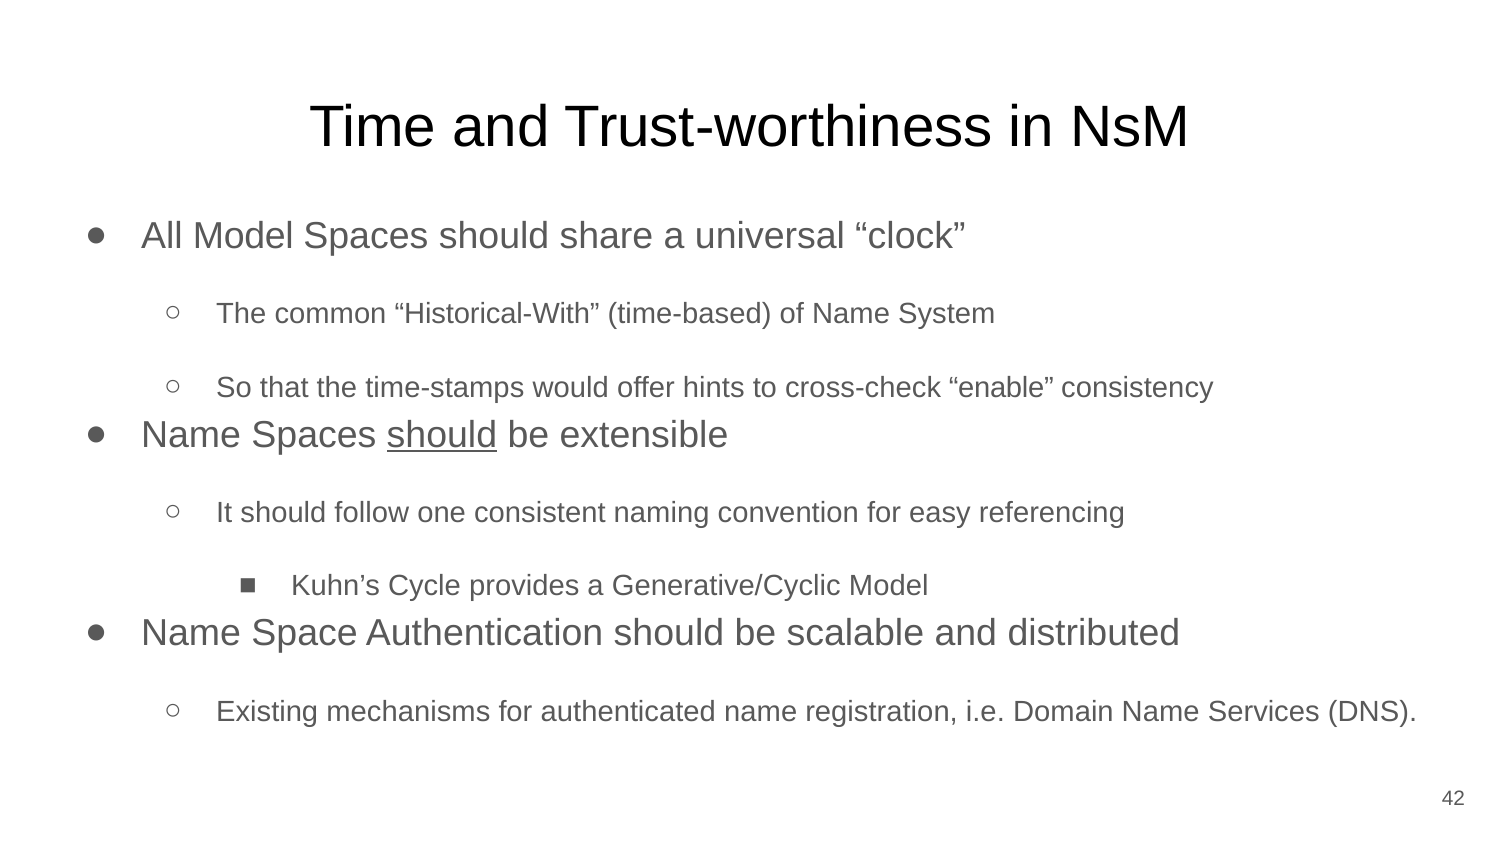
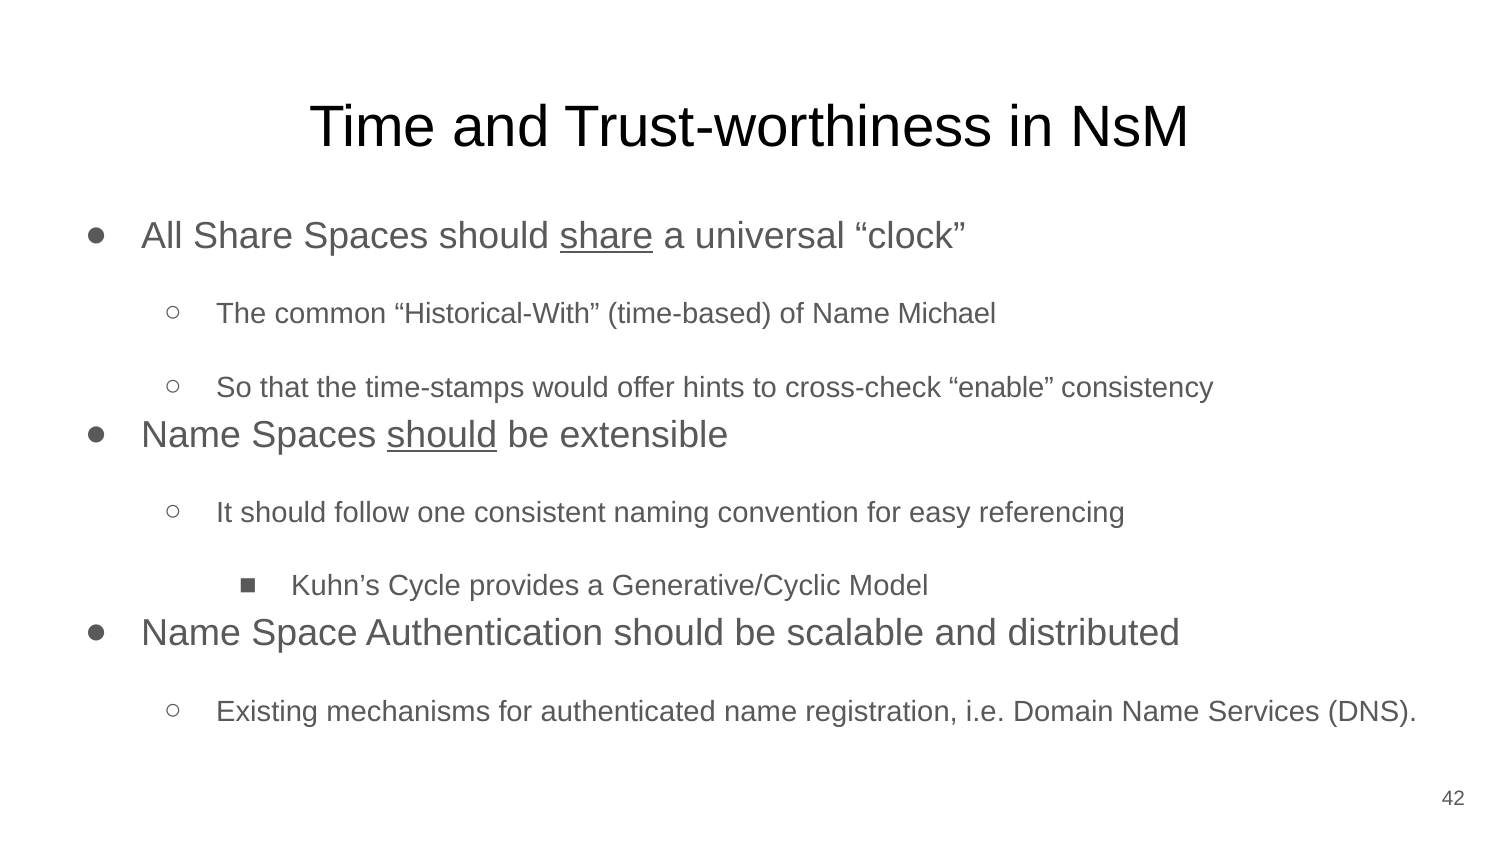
All Model: Model -> Share (243, 236)
share underline: none -> present (606, 236)
System: System -> Michael (947, 314)
